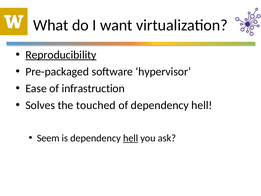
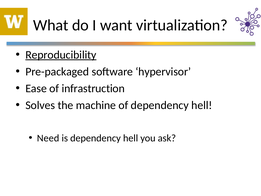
touched: touched -> machine (96, 105)
Seem: Seem -> Need (48, 138)
hell underline: present -> none (131, 138)
